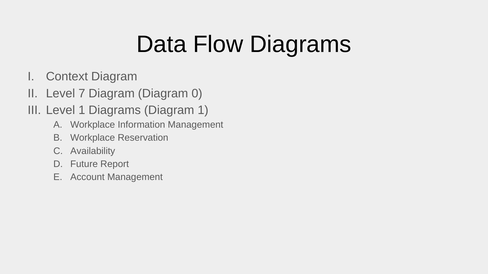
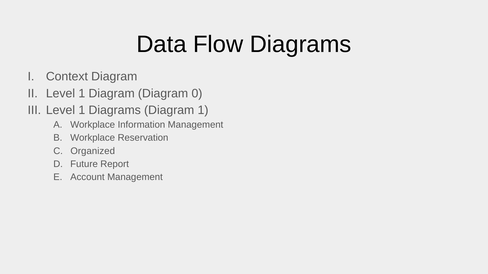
7: 7 -> 1 (82, 94)
Availability: Availability -> Organized (93, 151)
